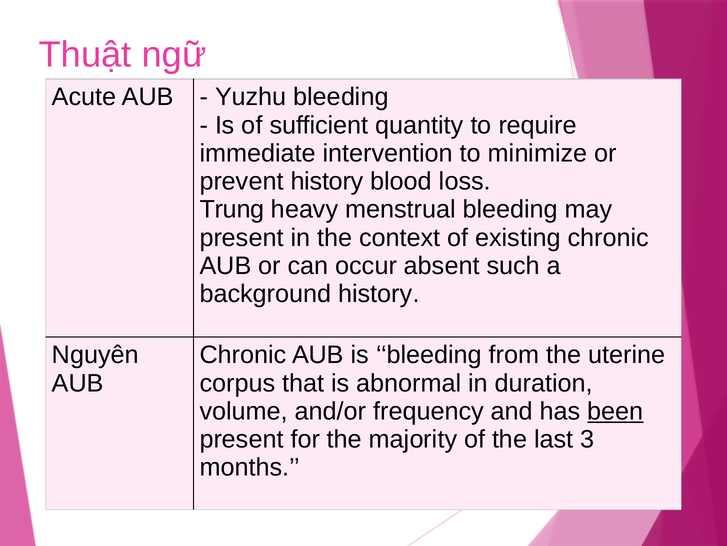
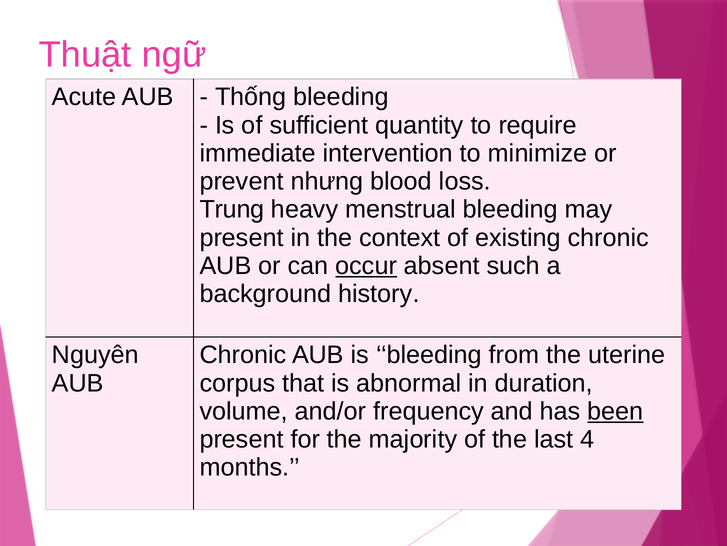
Yuzhu: Yuzhu -> Thống (251, 97)
prevent history: history -> nhưng (327, 181)
occur underline: none -> present (366, 266)
3: 3 -> 4 (587, 439)
